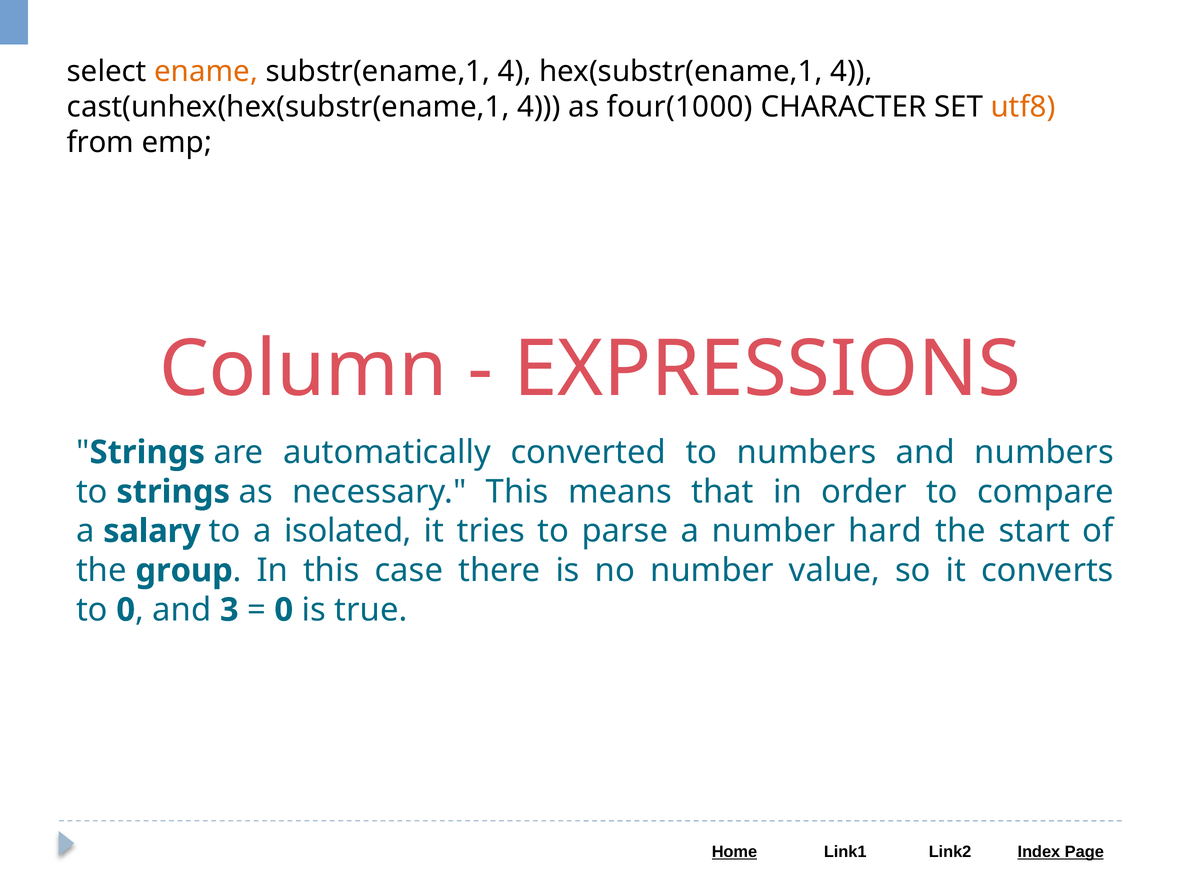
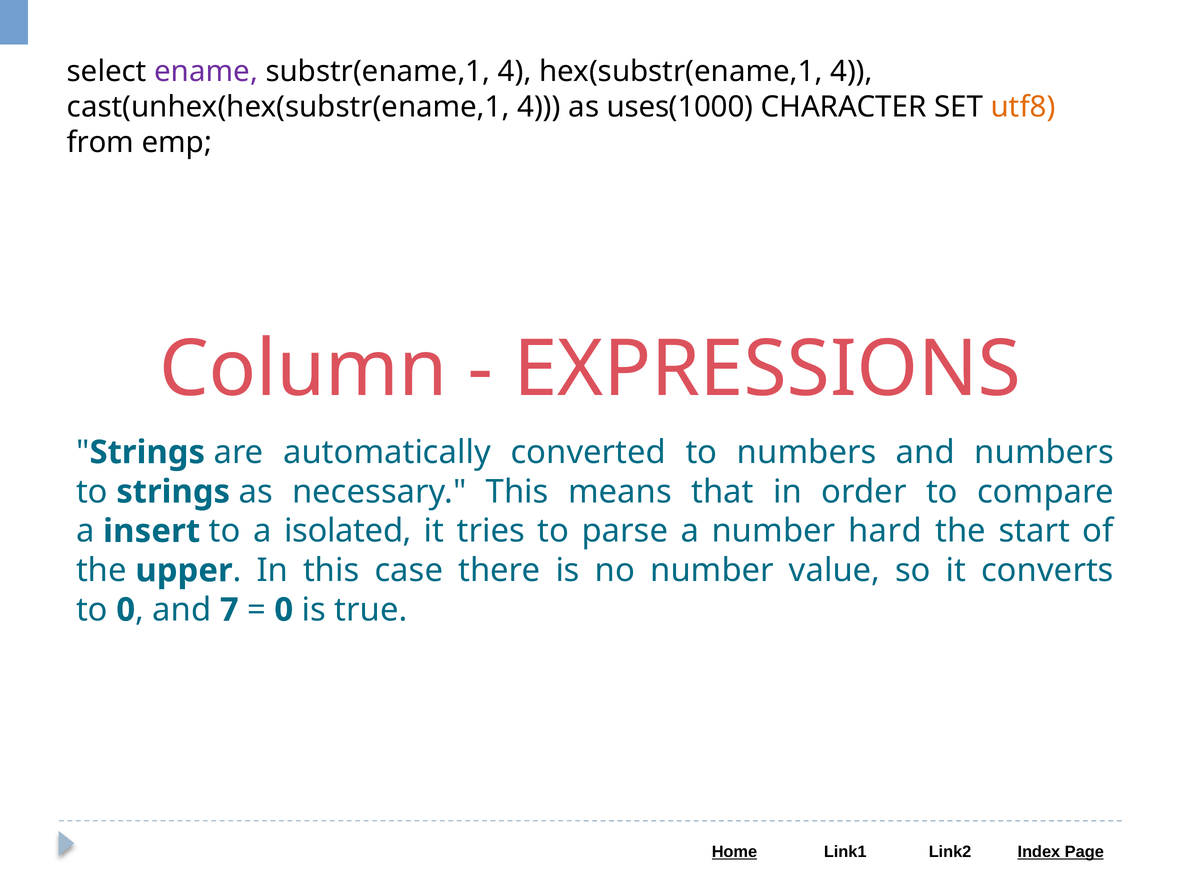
ename colour: orange -> purple (206, 72)
four(1000: four(1000 -> uses(1000 (680, 107)
salary: salary -> insert (152, 531)
group: group -> upper (184, 570)
3: 3 -> 7 (229, 610)
